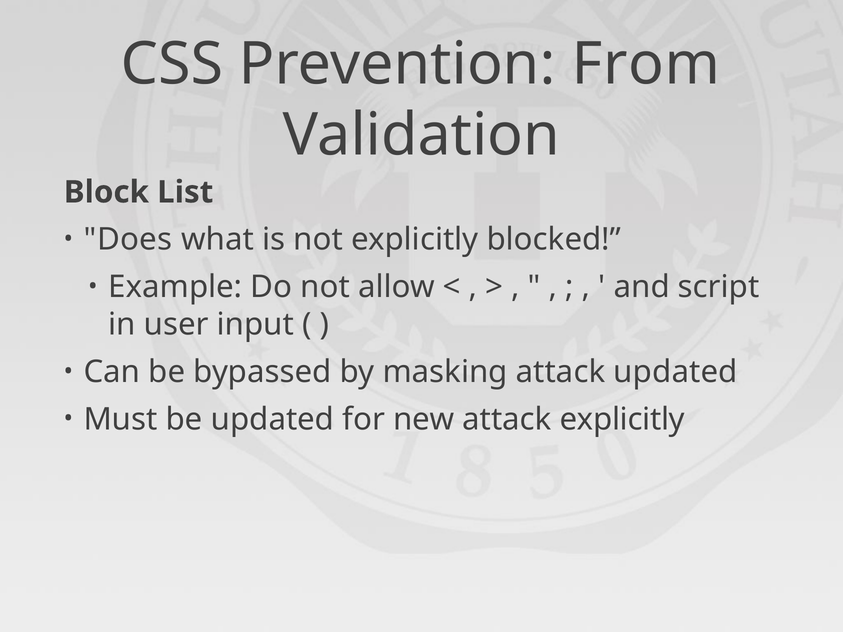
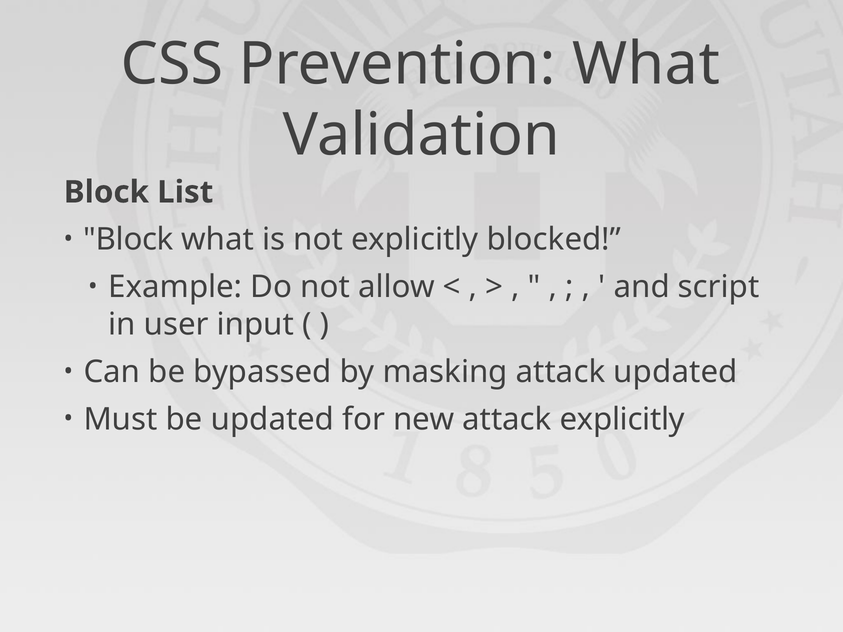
Prevention From: From -> What (646, 64)
Does: Does -> Block (128, 240)
